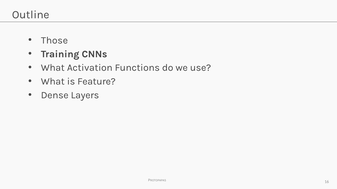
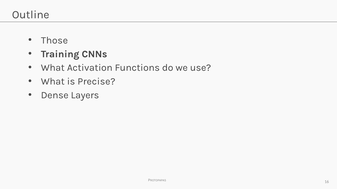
Feature: Feature -> Precise (96, 82)
